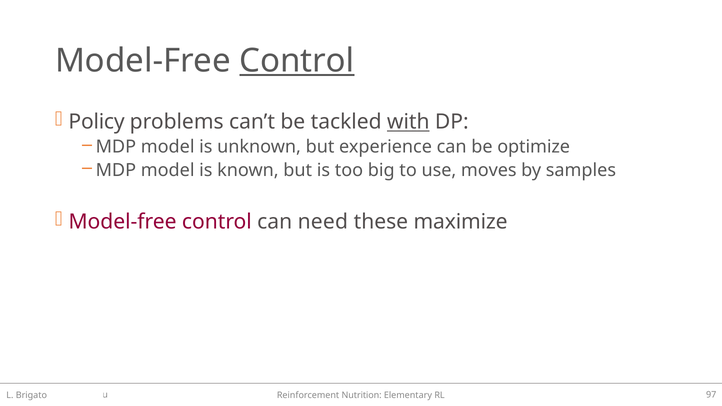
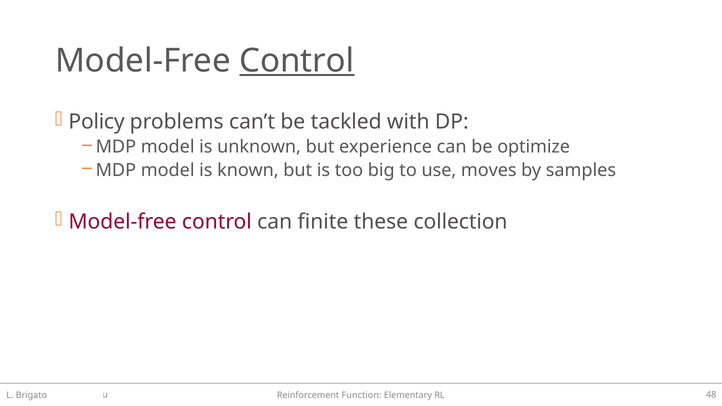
with underline: present -> none (408, 122)
need: need -> finite (323, 222)
maximize: maximize -> collection (461, 222)
Nutrition: Nutrition -> Function (362, 395)
97: 97 -> 48 (711, 395)
